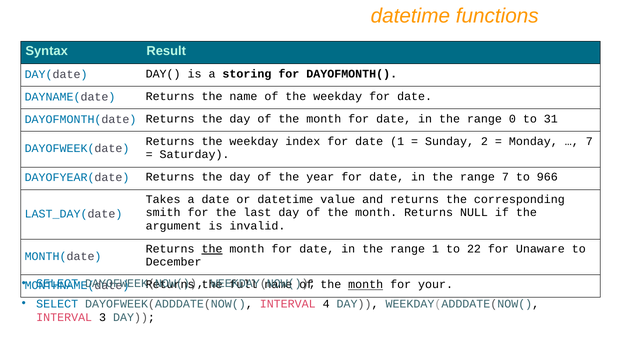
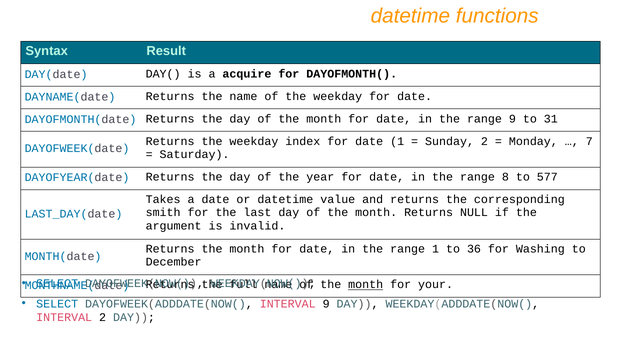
storing: storing -> acquire (247, 74)
range 0: 0 -> 9 (512, 119)
range 7: 7 -> 8 (505, 177)
966: 966 -> 577 (547, 177)
the underline: present -> none (212, 249)
22: 22 -> 36 (474, 249)
Unaware: Unaware -> Washing (540, 249)
INTERVAL 4: 4 -> 9 (326, 304)
INTERVAL 3: 3 -> 2 (103, 318)
